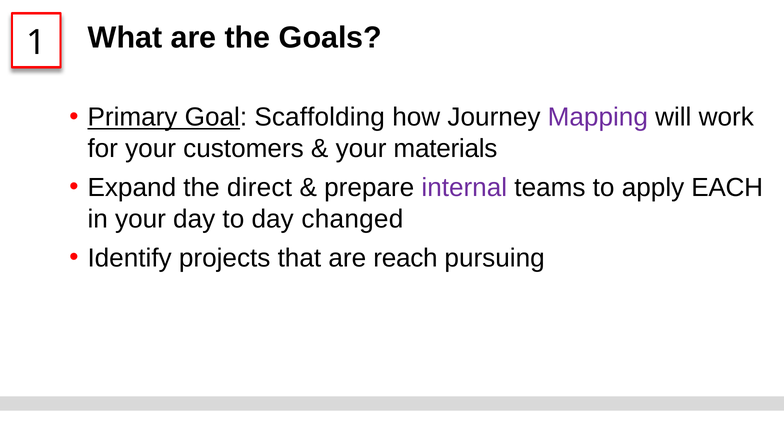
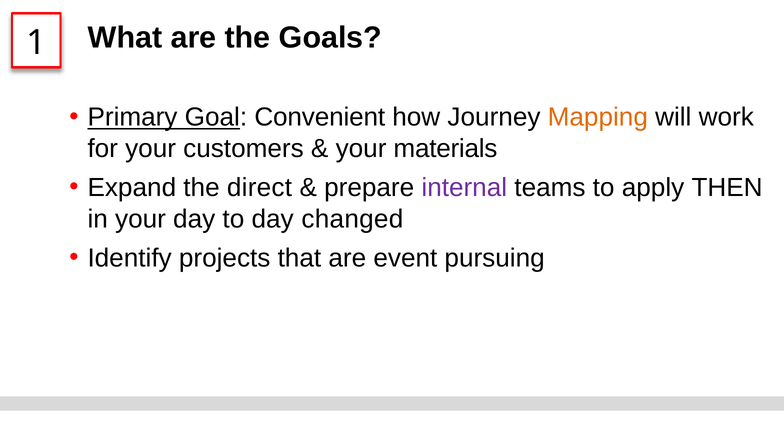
Scaffolding: Scaffolding -> Convenient (320, 117)
Mapping colour: purple -> orange (598, 117)
EACH: EACH -> THEN (727, 188)
reach: reach -> event (405, 258)
